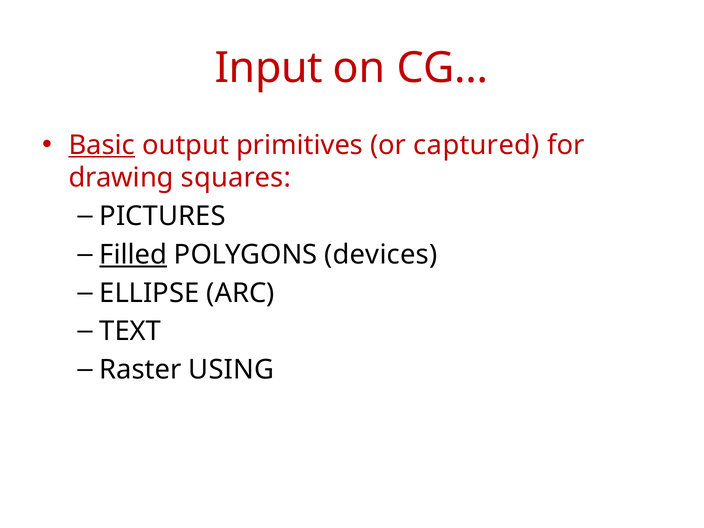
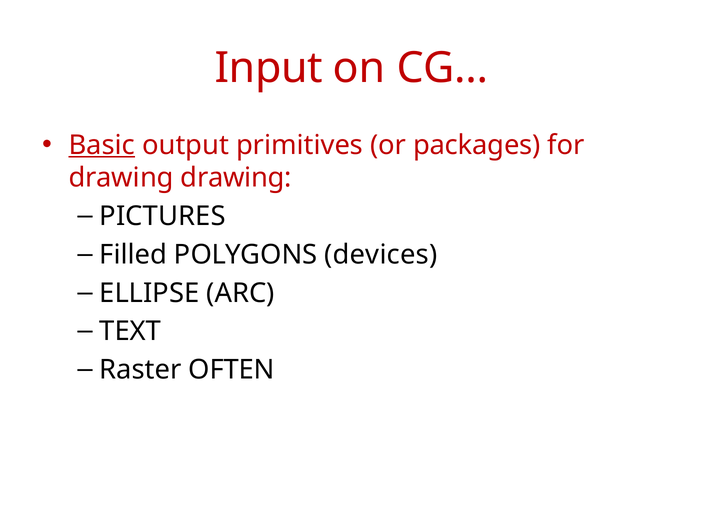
captured: captured -> packages (477, 145)
drawing squares: squares -> drawing (236, 178)
Filled underline: present -> none (133, 255)
USING: USING -> OFTEN (232, 370)
